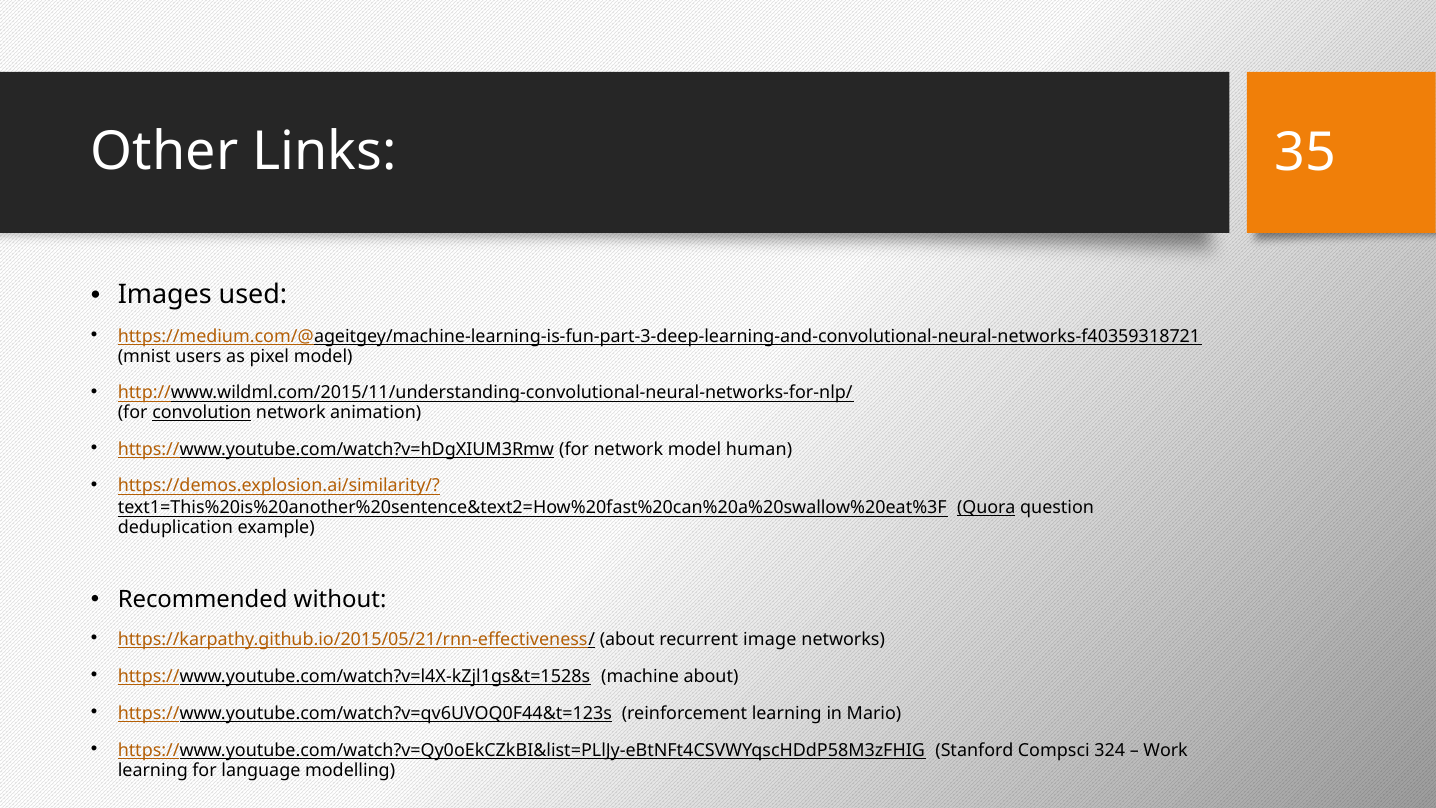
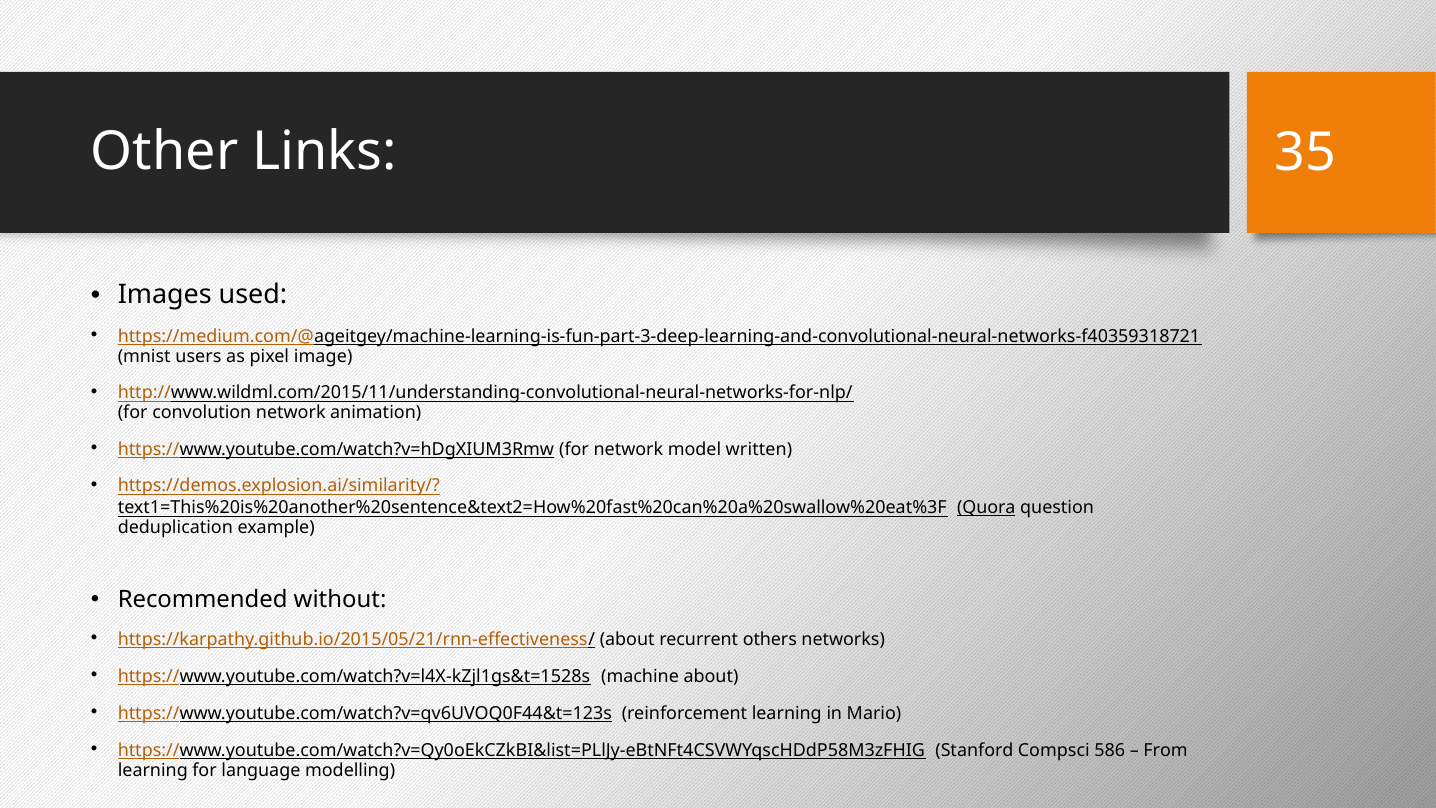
pixel model: model -> image (323, 356)
convolution underline: present -> none (202, 413)
human: human -> written (759, 449)
image: image -> others (770, 639)
324: 324 -> 586 (1110, 750)
Work: Work -> From (1166, 750)
